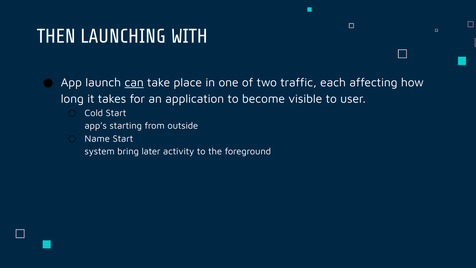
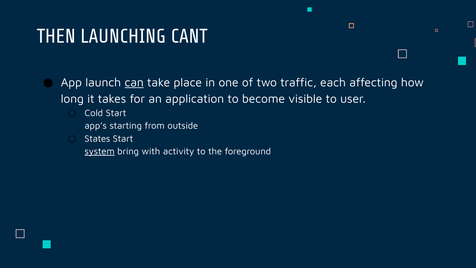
WITH: WITH -> CANT (189, 36)
Name: Name -> States (97, 139)
system underline: none -> present (100, 151)
later: later -> with (151, 151)
